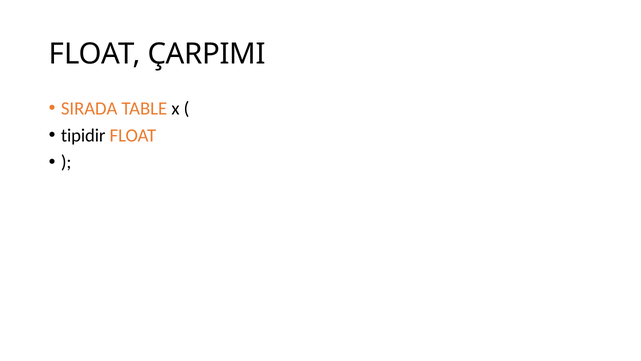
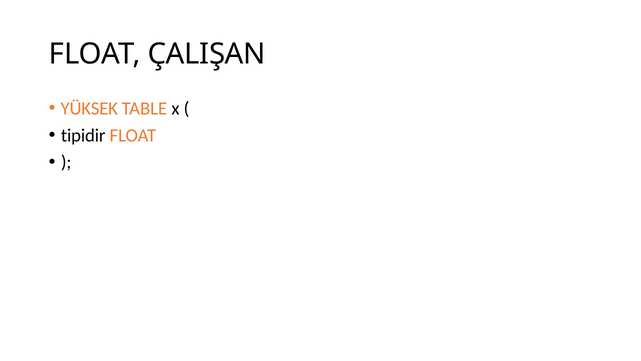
ÇARPIMI: ÇARPIMI -> ÇALIŞAN (207, 54)
SIRADA: SIRADA -> YÜKSEK (89, 108)
